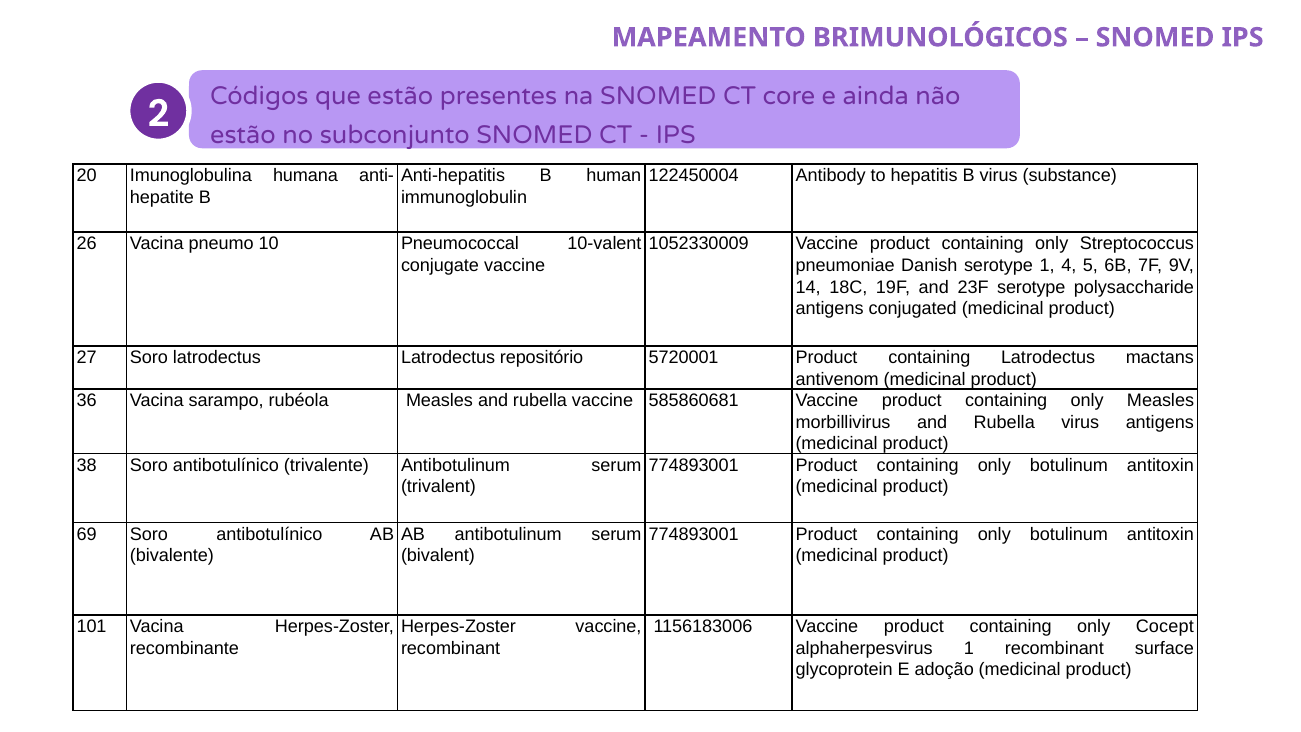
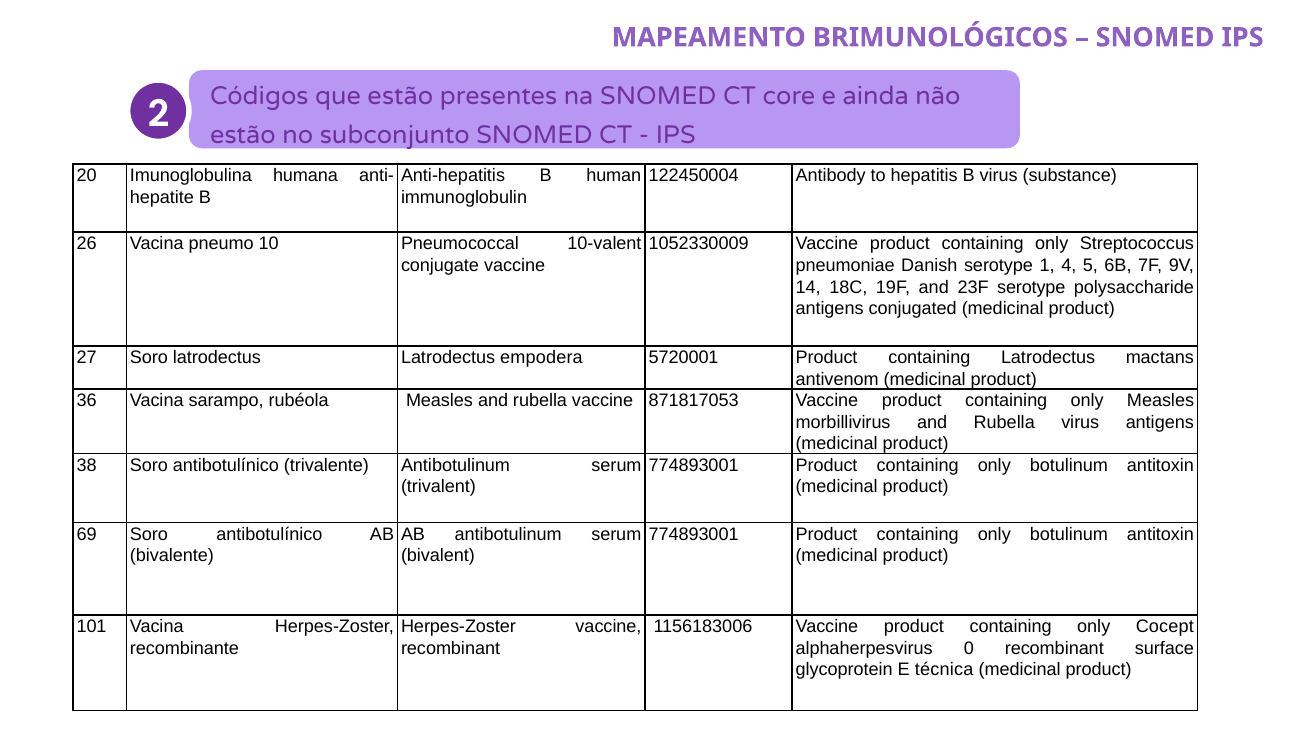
repositório: repositório -> empodera (541, 357)
585860681: 585860681 -> 871817053 (694, 401)
alphaherpesvirus 1: 1 -> 0 (969, 648)
adoção: adoção -> técnica (944, 670)
